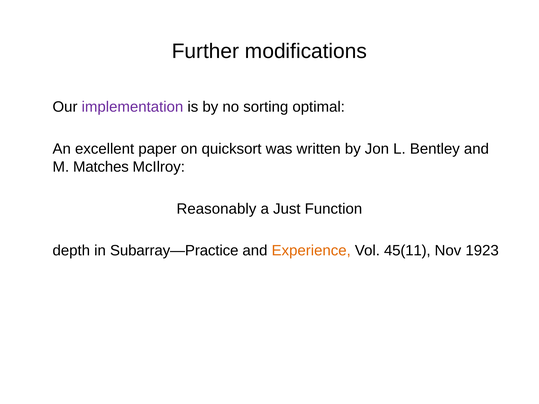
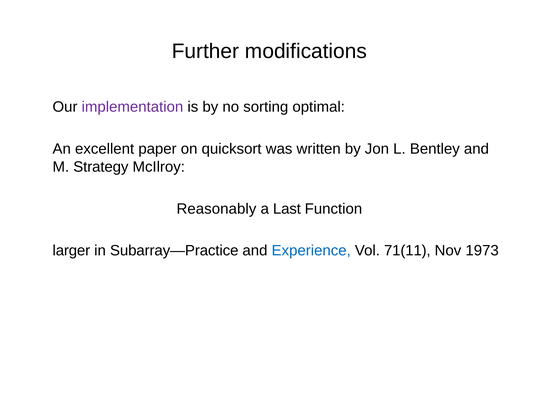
Matches: Matches -> Strategy (101, 167)
Just: Just -> Last (287, 209)
depth: depth -> larger (71, 251)
Experience colour: orange -> blue (311, 251)
45(11: 45(11 -> 71(11 (407, 251)
1923: 1923 -> 1973 (482, 251)
